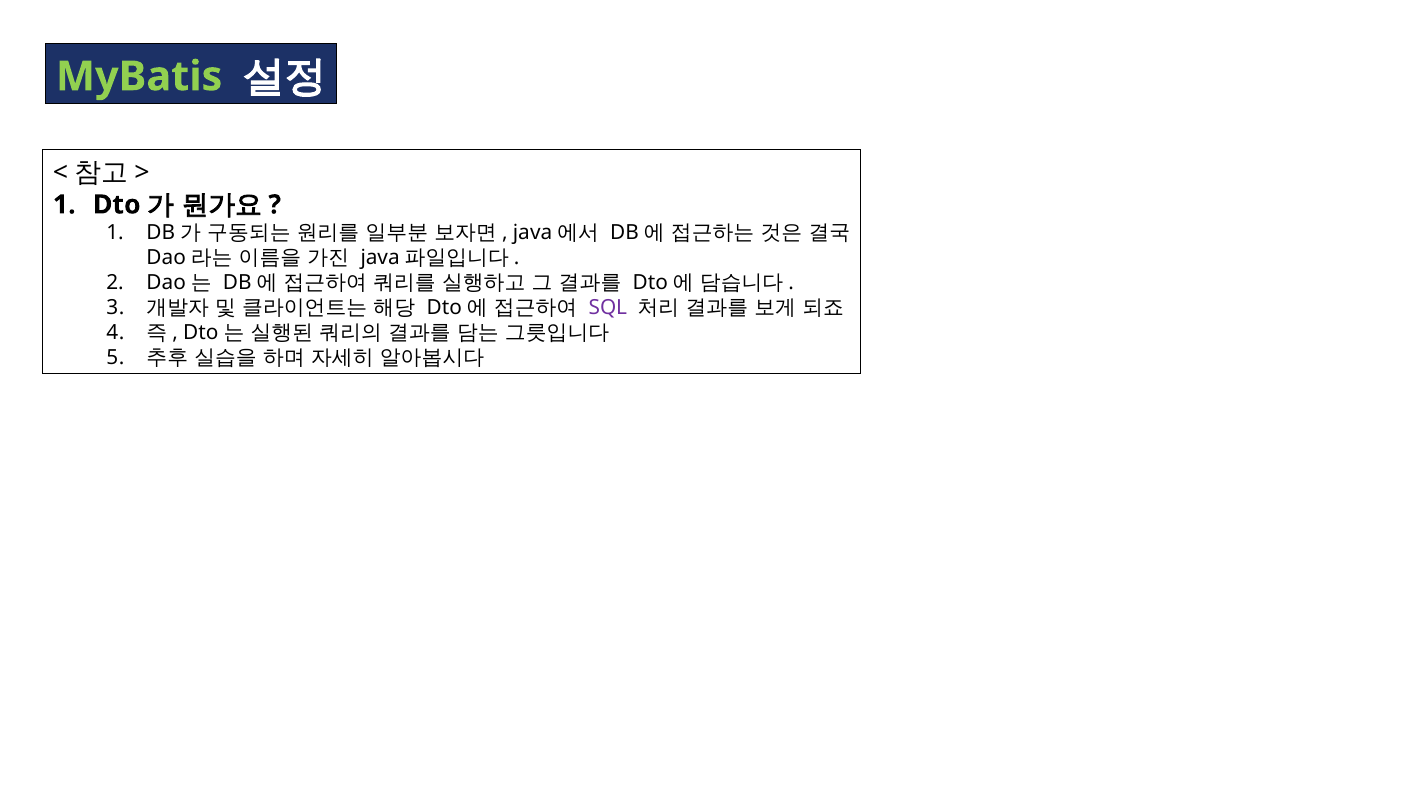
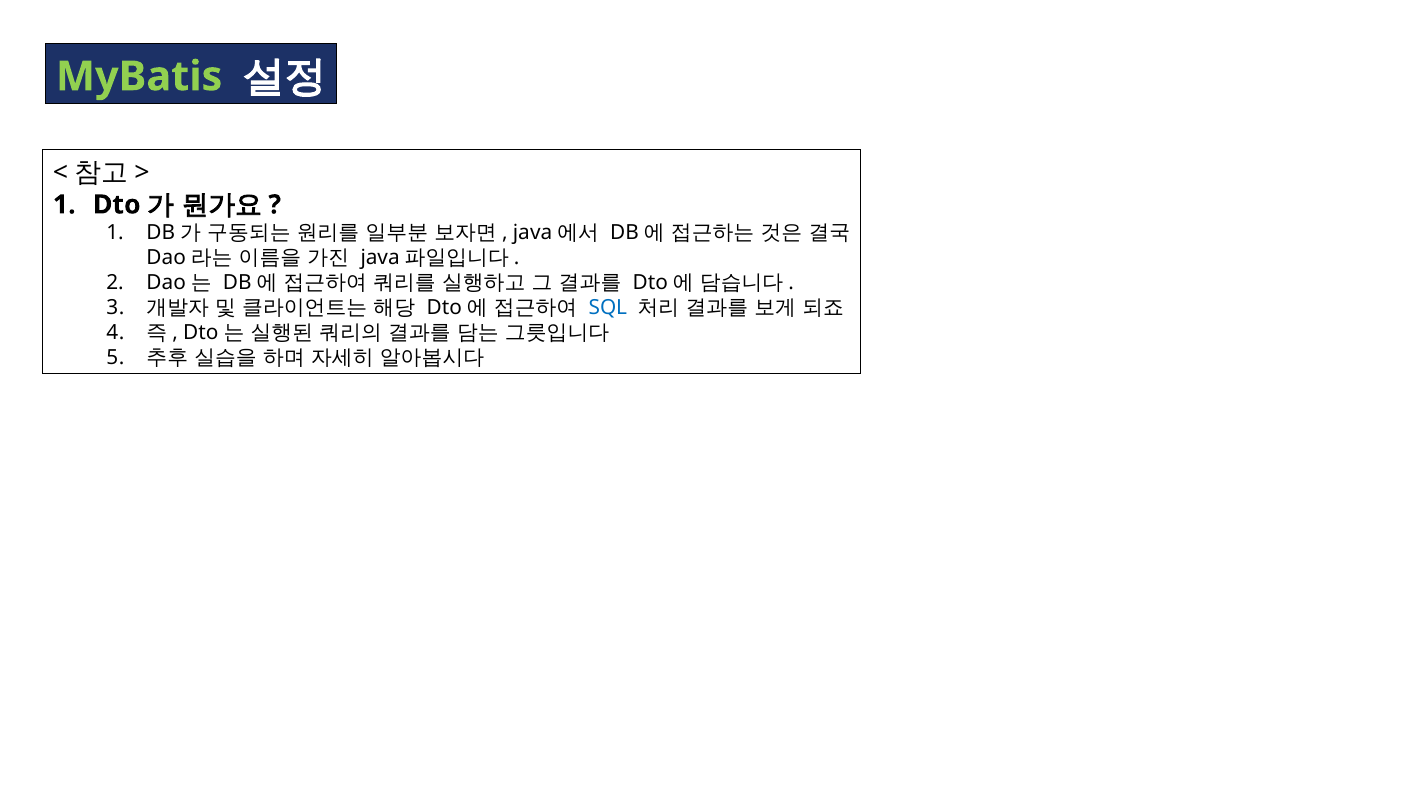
SQL colour: purple -> blue (608, 308)
